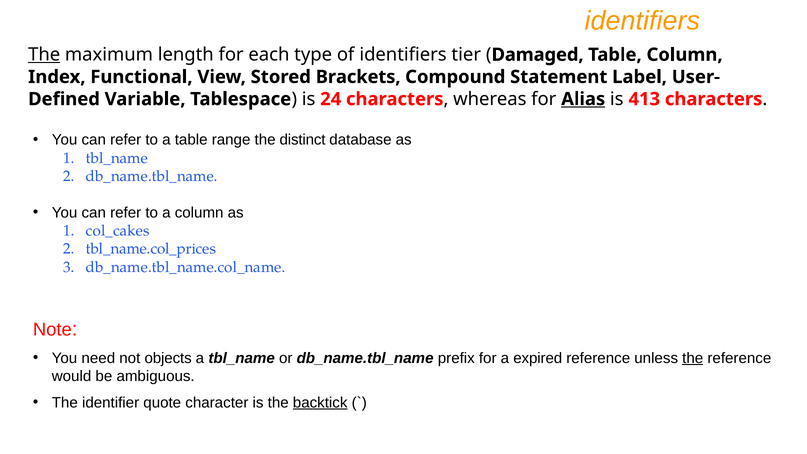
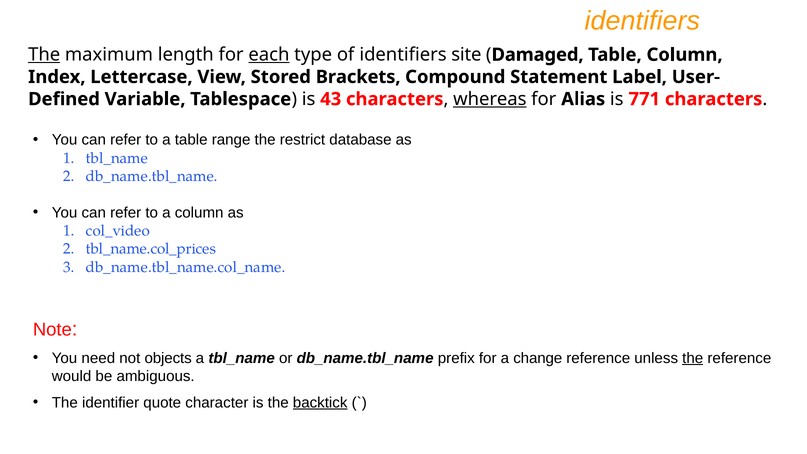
each underline: none -> present (269, 55)
tier: tier -> site (466, 55)
Functional: Functional -> Lettercase (141, 77)
24: 24 -> 43 (331, 99)
whereas underline: none -> present (490, 99)
Alias underline: present -> none (583, 99)
413: 413 -> 771 (644, 99)
distinct: distinct -> restrict (302, 140)
col_cakes: col_cakes -> col_video (118, 231)
expired: expired -> change (538, 358)
